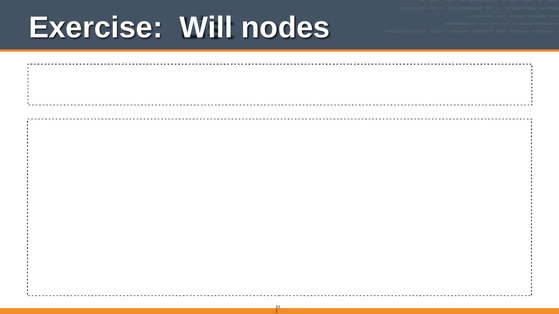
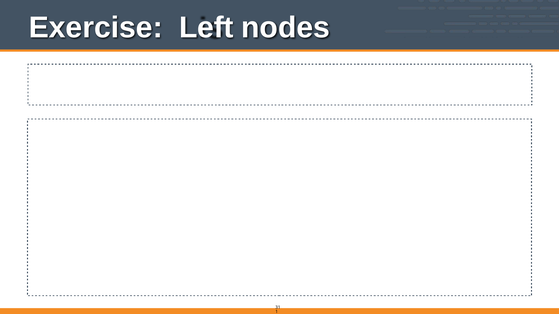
Will: Will -> Left (206, 28)
